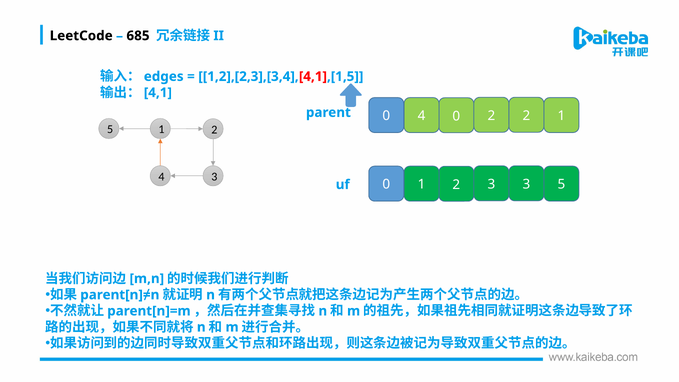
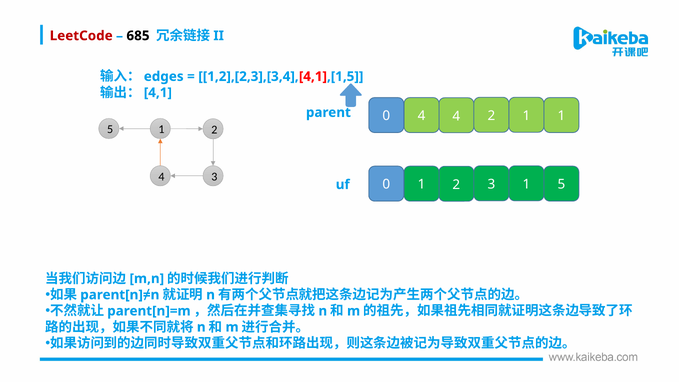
LeetCode colour: black -> red (81, 36)
0 0: 0 -> 4 (456, 116)
4 2 2: 2 -> 1 (526, 116)
3 3: 3 -> 1 (526, 184)
